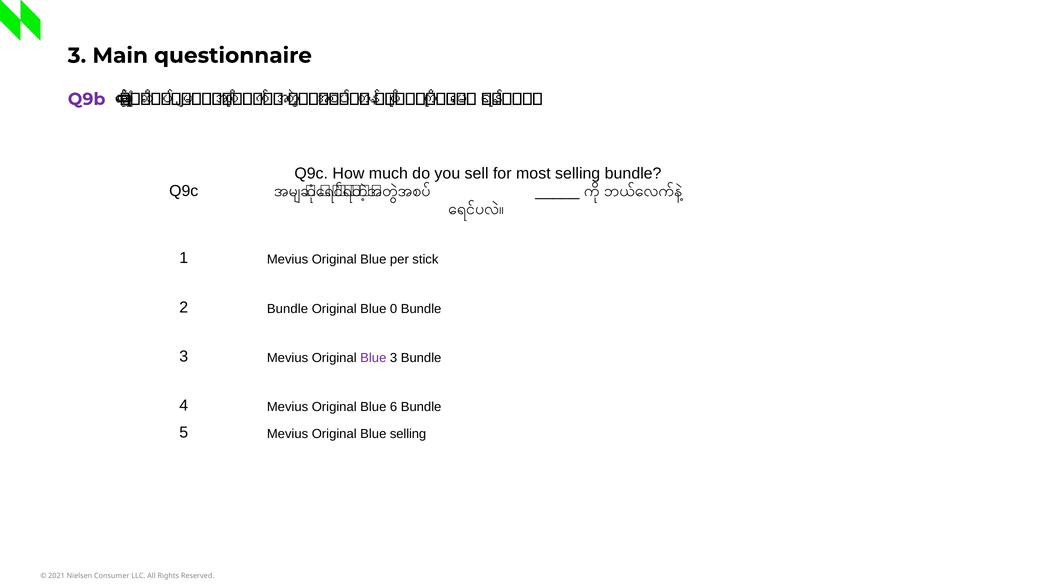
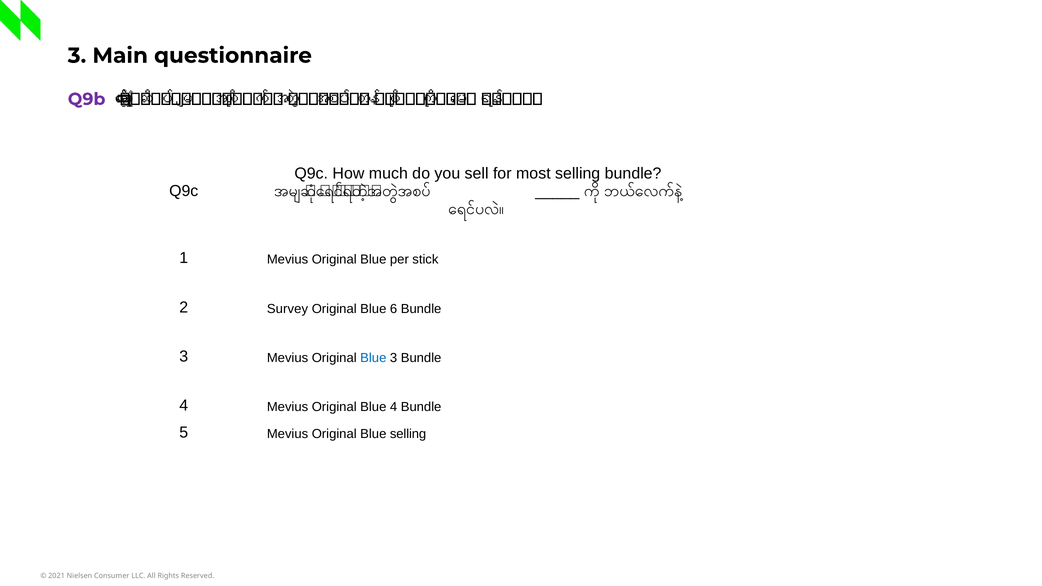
2 Bundle: Bundle -> Survey (288, 309)
0: 0 -> 6 (394, 309)
Blue colour: purple -> blue (373, 358)
Blue 6: 6 -> 4 (394, 407)
